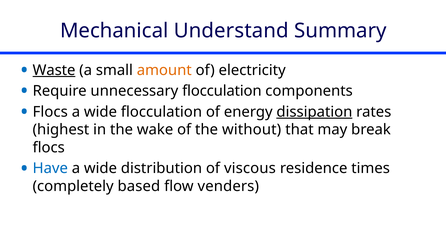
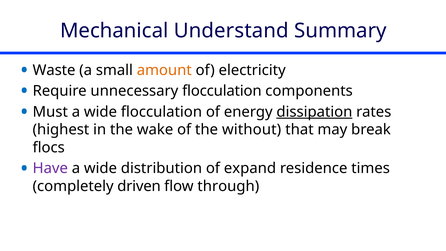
Waste underline: present -> none (54, 70)
Flocs: Flocs -> Must (50, 112)
Have colour: blue -> purple (50, 168)
viscous: viscous -> expand (250, 168)
based: based -> driven (139, 186)
venders: venders -> through (228, 186)
